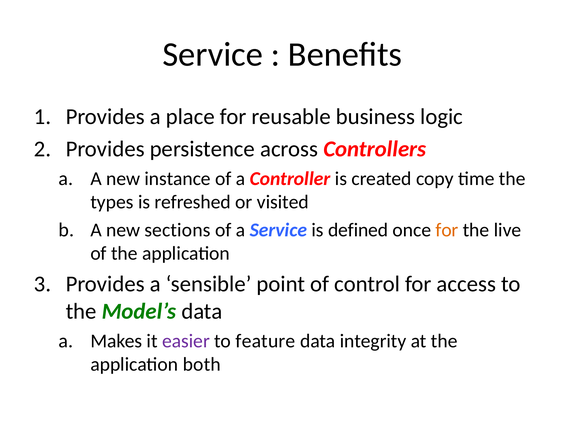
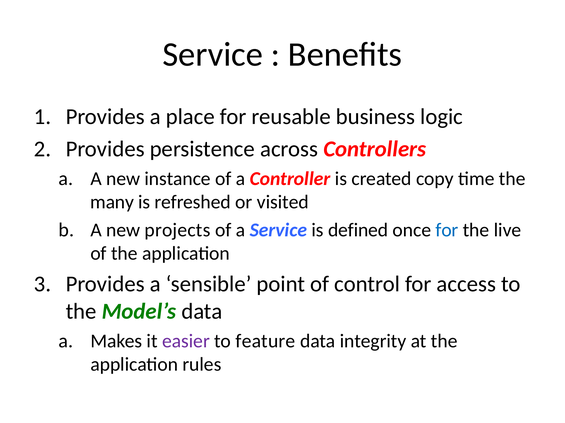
types: types -> many (112, 202)
sections: sections -> projects (177, 230)
for colour: orange -> blue (447, 230)
both: both -> rules (202, 365)
